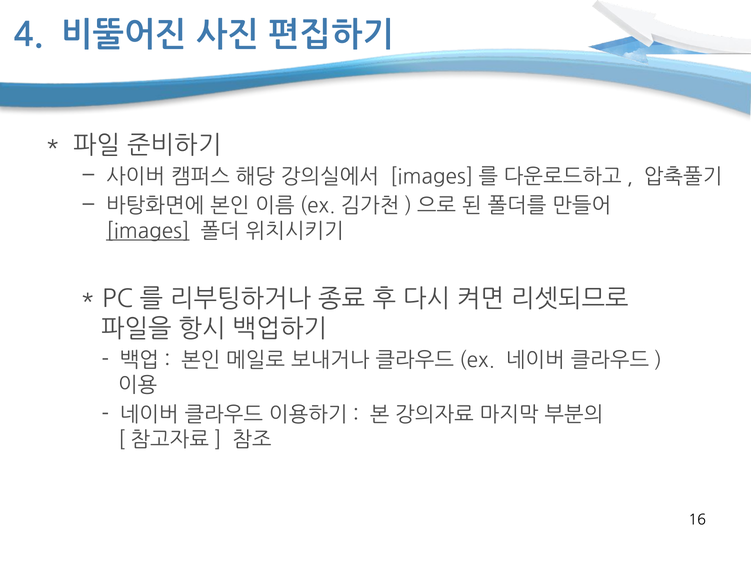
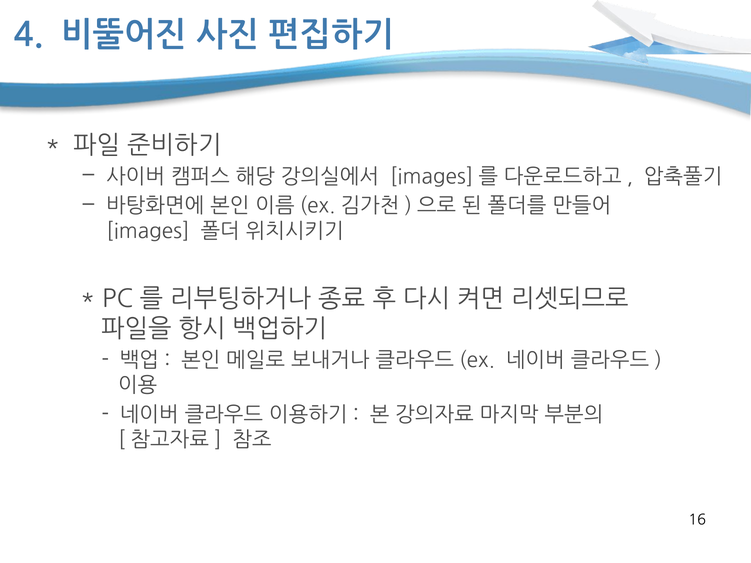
images underline: present -> none (148, 231)
